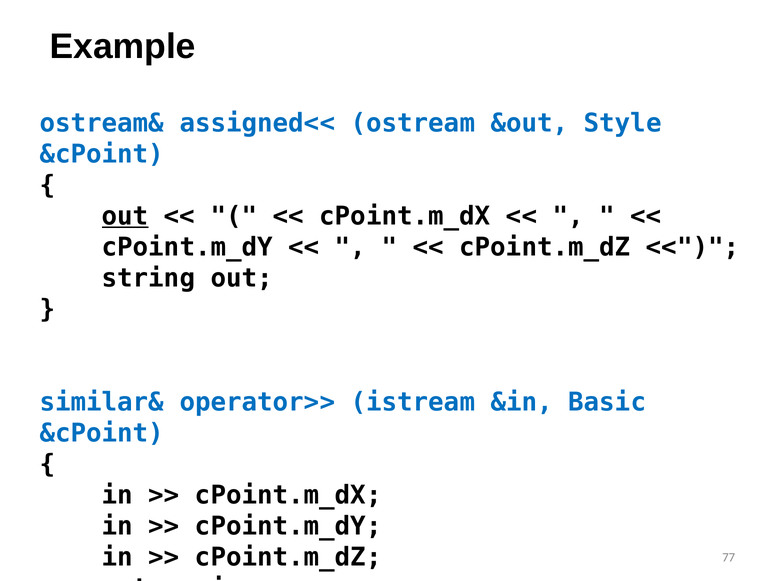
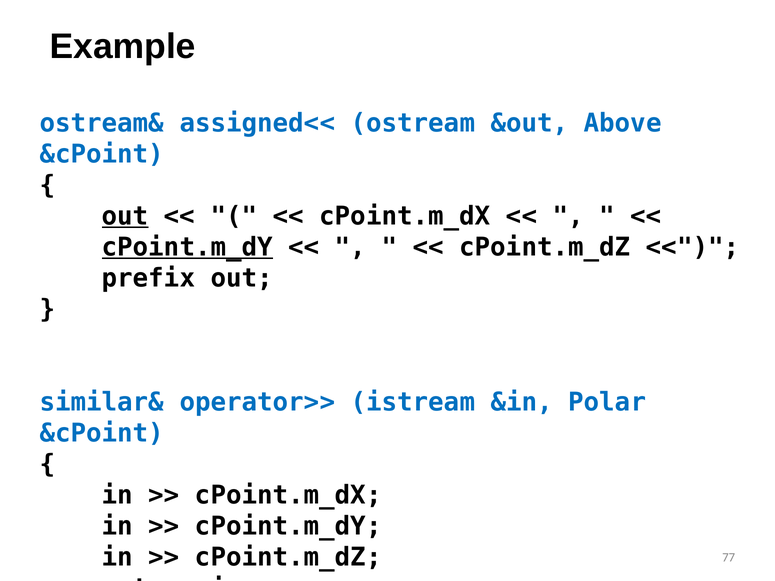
Style: Style -> Above (623, 123)
cPoint.m_dY underline: none -> present (187, 247)
string: string -> prefix (148, 278)
Basic: Basic -> Polar (607, 402)
